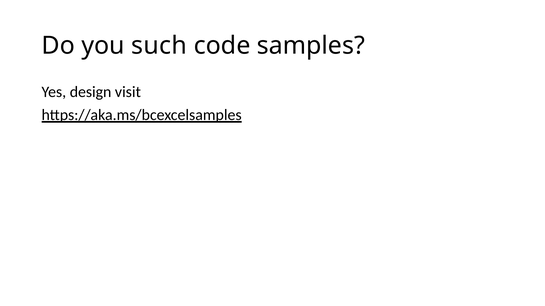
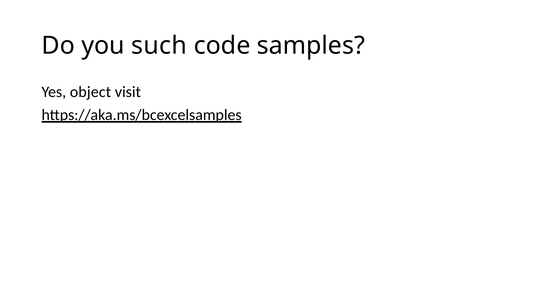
design: design -> object (90, 92)
